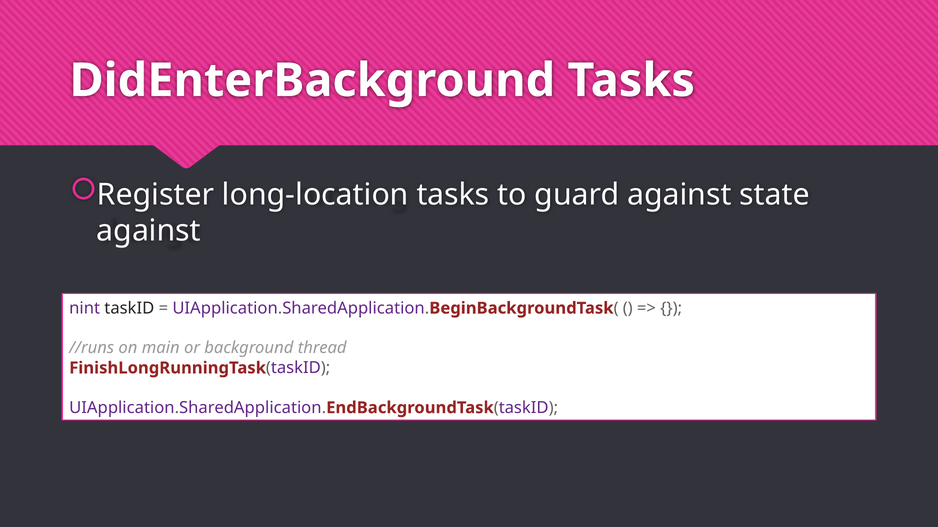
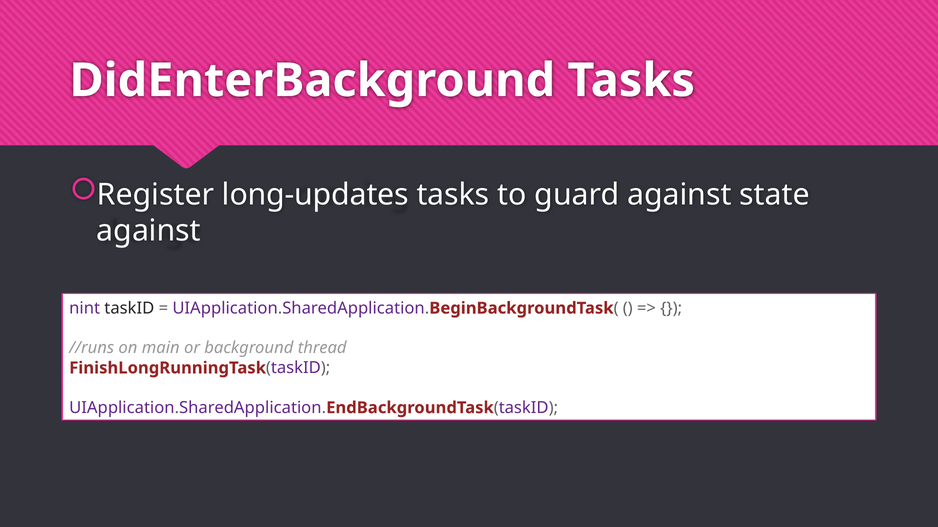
long-location: long-location -> long-updates (315, 195)
